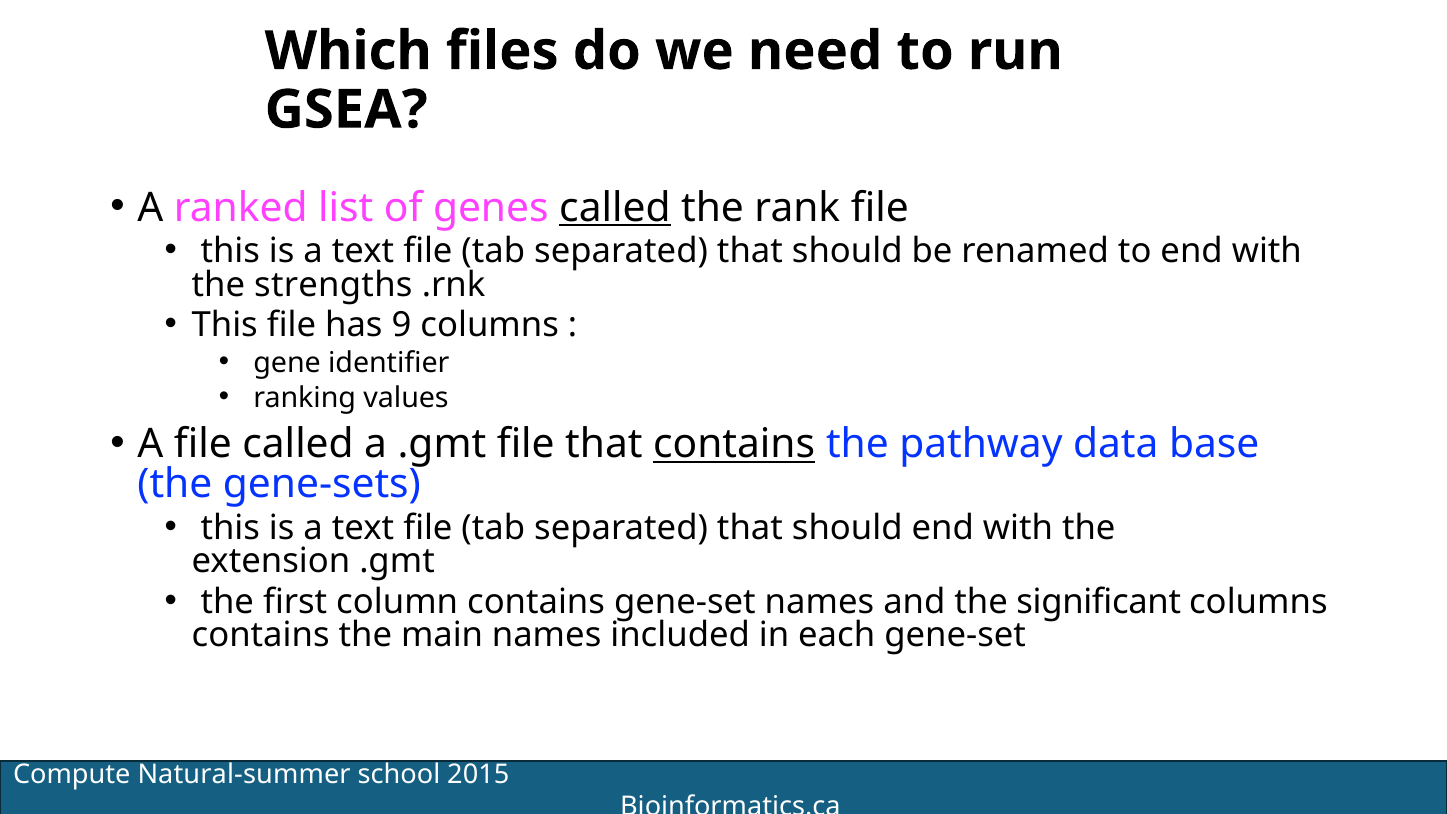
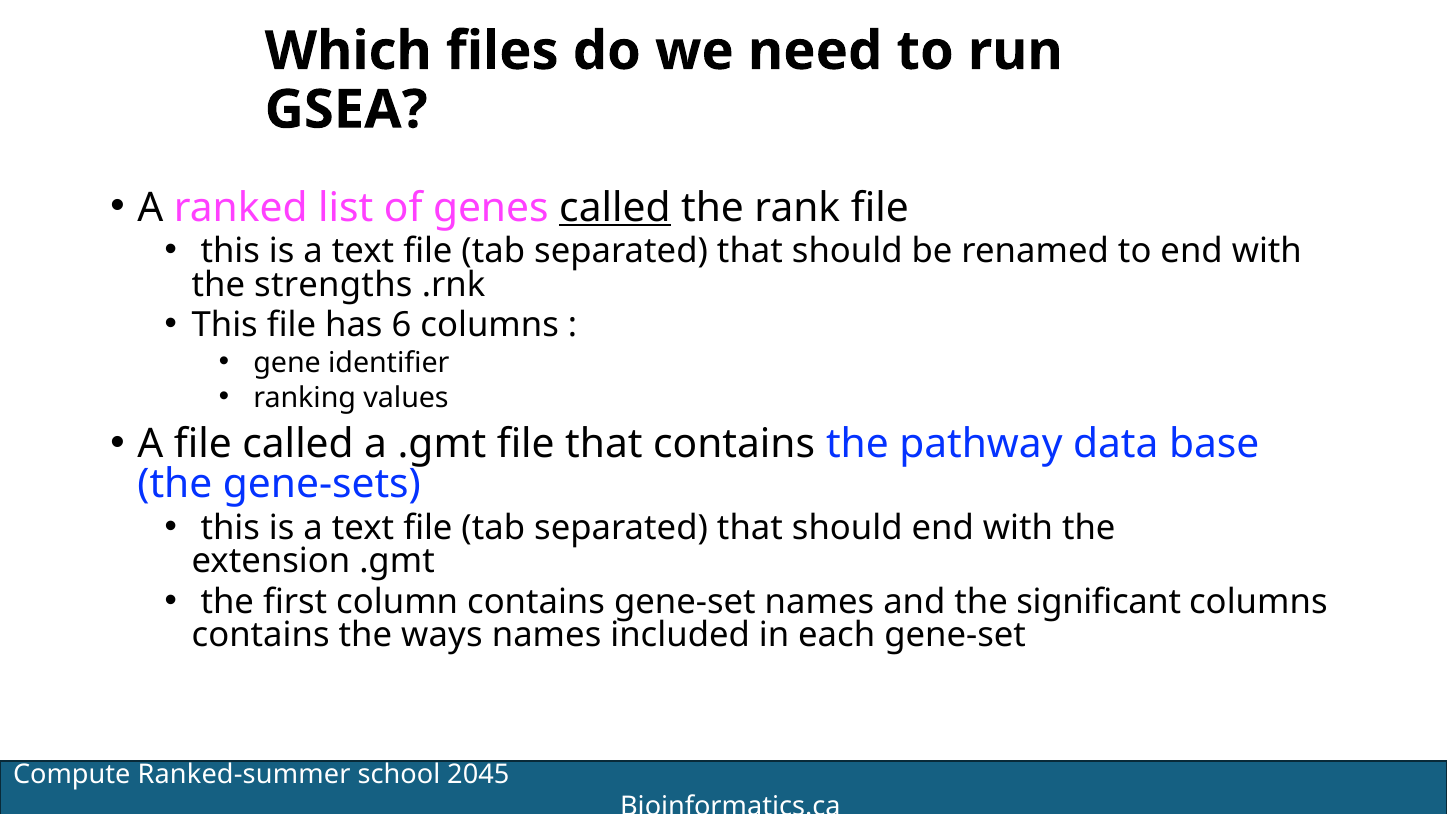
9: 9 -> 6 (401, 325)
contains underline: present -> none (734, 444)
main: main -> ways (442, 635)
Natural-summer: Natural-summer -> Ranked-summer (244, 774)
2015: 2015 -> 2045 (478, 774)
